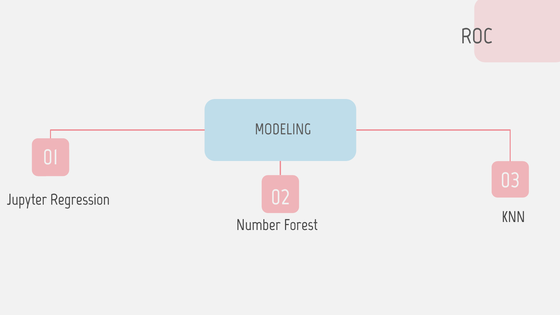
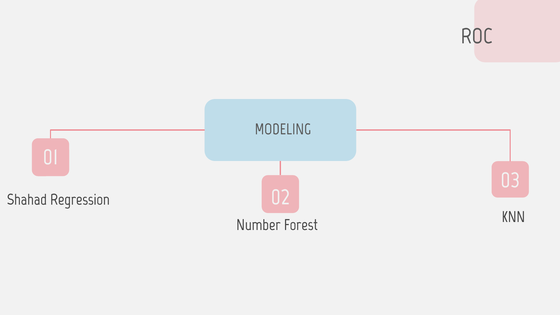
Jupyter: Jupyter -> Shahad (27, 200)
